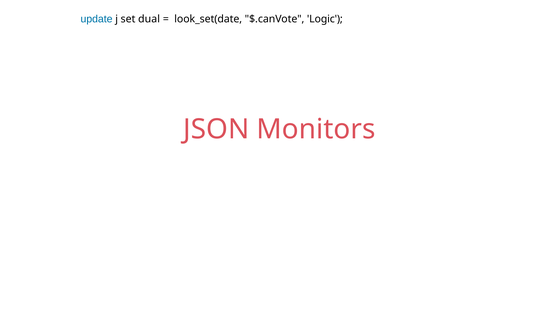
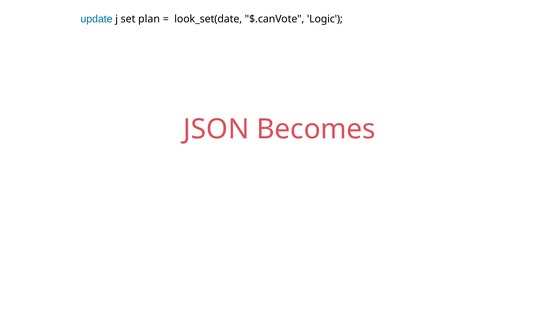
dual: dual -> plan (149, 19)
Monitors: Monitors -> Becomes (316, 129)
